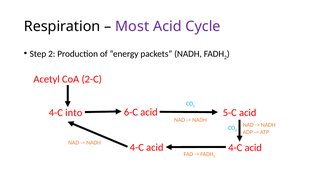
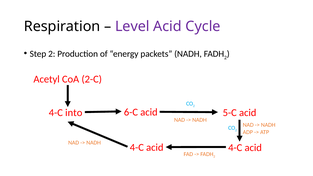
Most: Most -> Level (132, 26)
